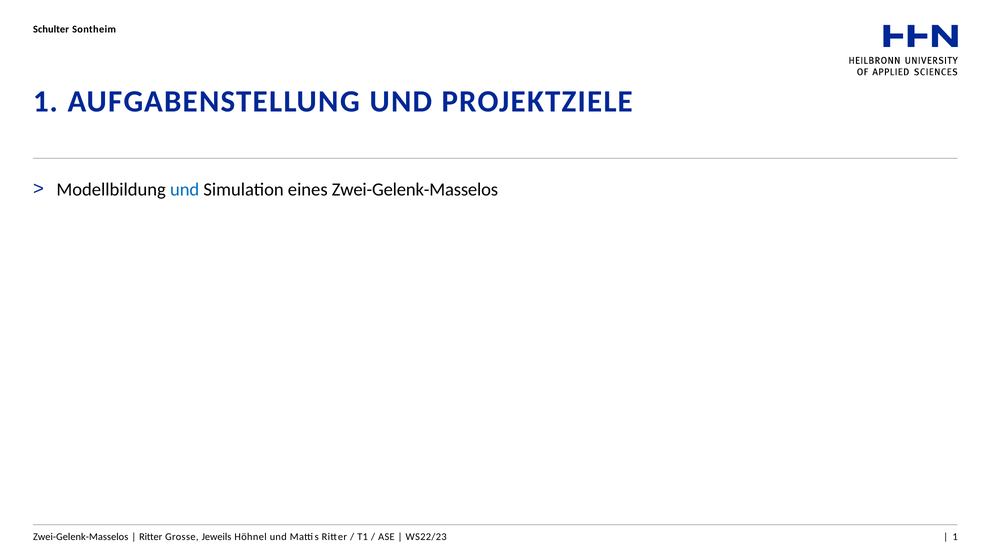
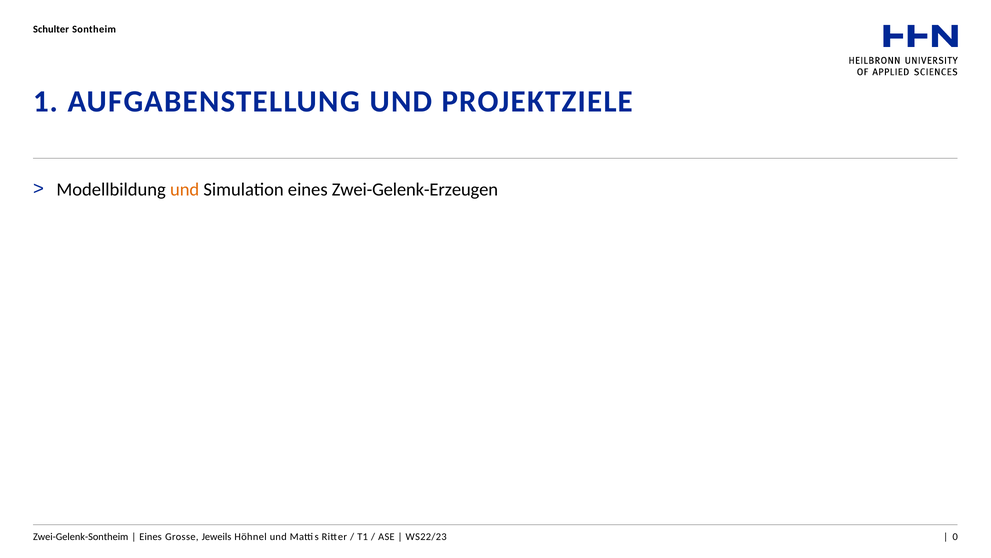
und colour: blue -> orange (185, 189)
eines Zwei-Gelenk-Masselos: Zwei-Gelenk-Masselos -> Zwei-Gelenk-Erzeugen (415, 189)
Zwei-Gelenk-Masselos: Zwei-Gelenk-Masselos -> Zwei-Gelenk-Sontheim (81, 536)
Ritter: Ritter -> Eines (151, 536)
1: 1 -> 0 (955, 536)
